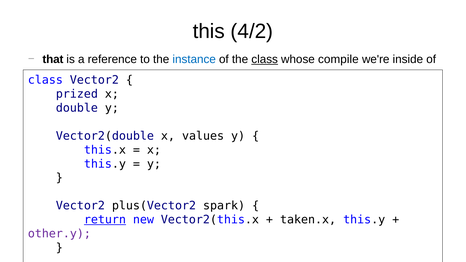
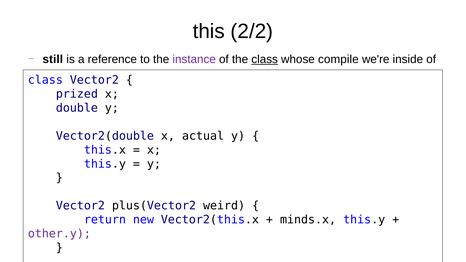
4/2: 4/2 -> 2/2 (252, 31)
that: that -> still (53, 59)
instance colour: blue -> purple (194, 59)
values: values -> actual (203, 136)
spark: spark -> weird (224, 206)
return underline: present -> none (105, 220)
taken.x: taken.x -> minds.x (308, 220)
